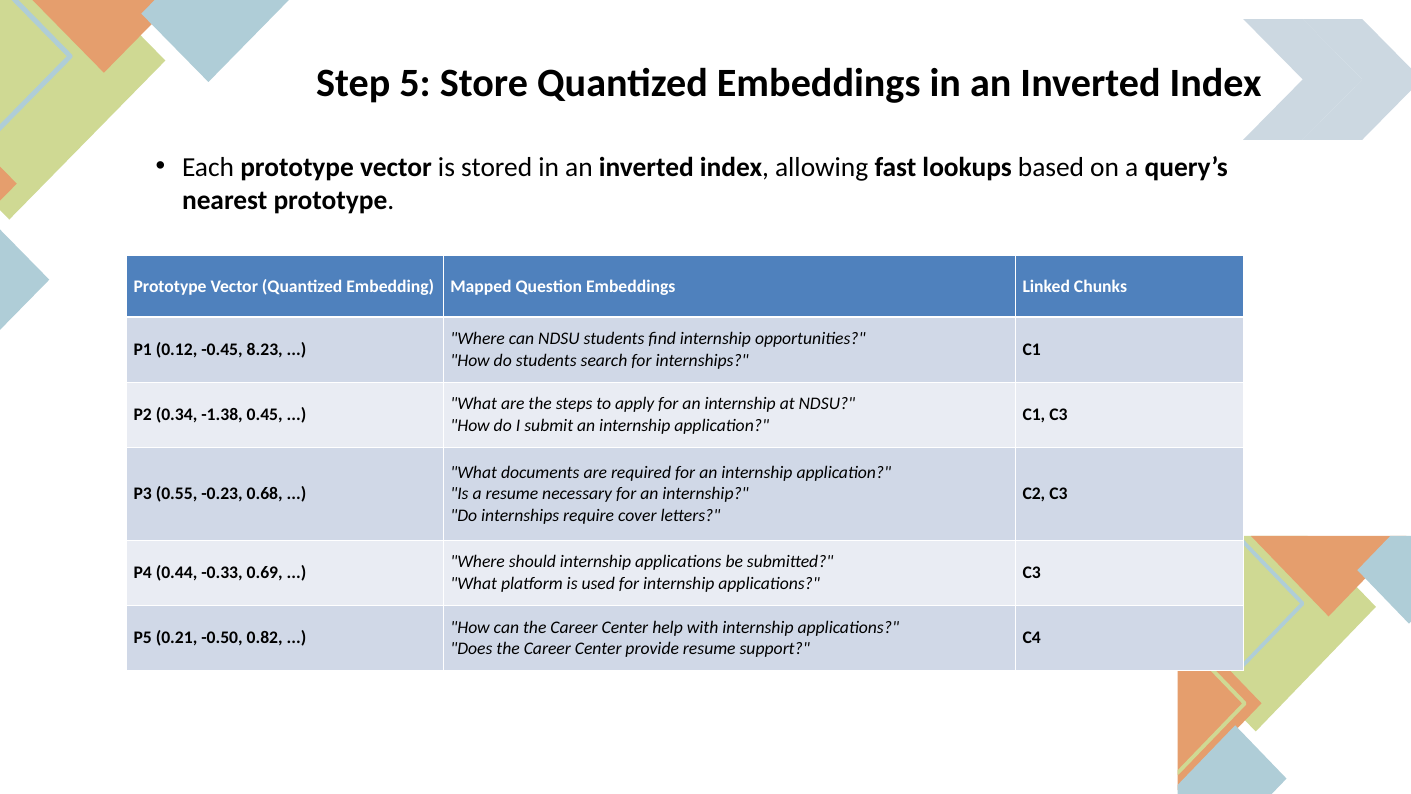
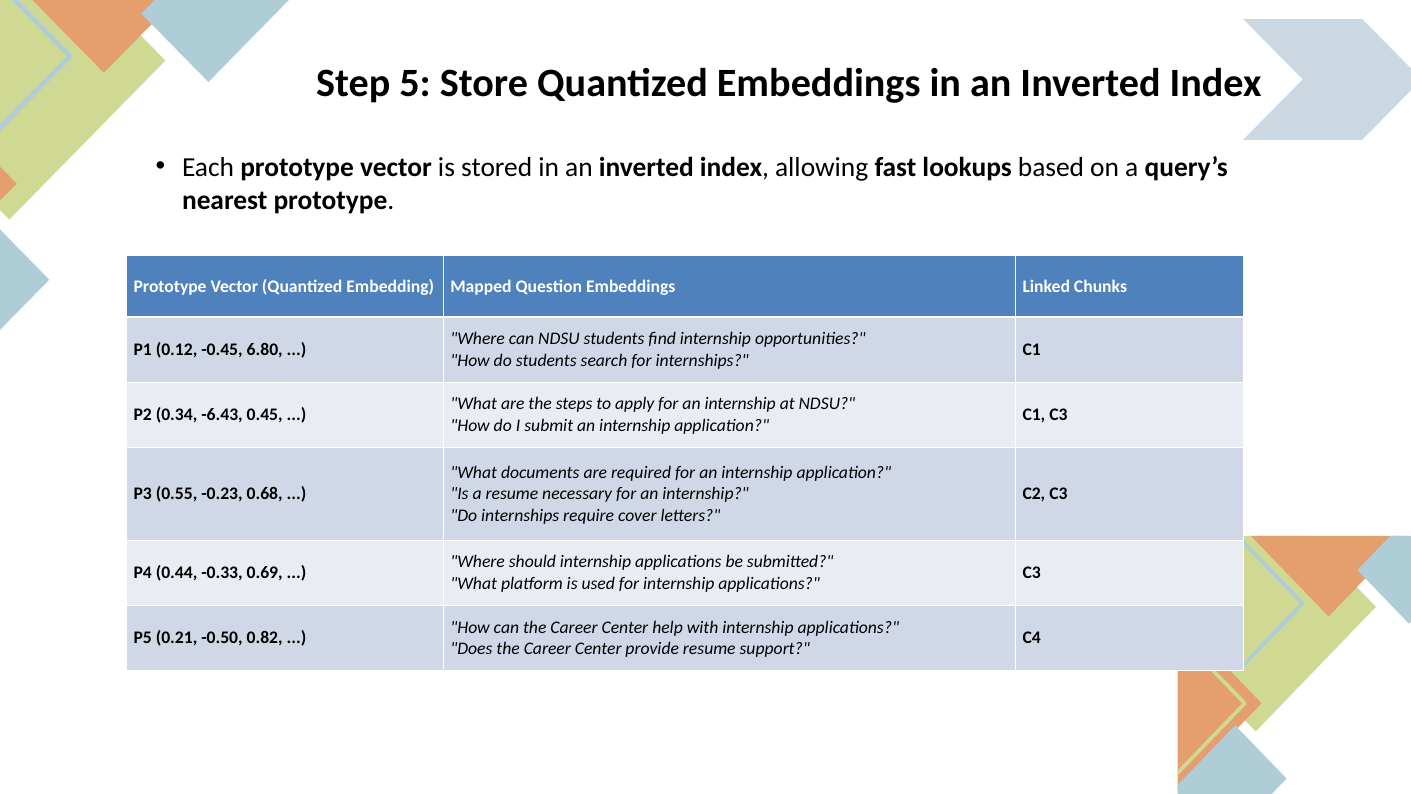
8.23: 8.23 -> 6.80 (265, 350)
-1.38: -1.38 -> -6.43 (222, 415)
